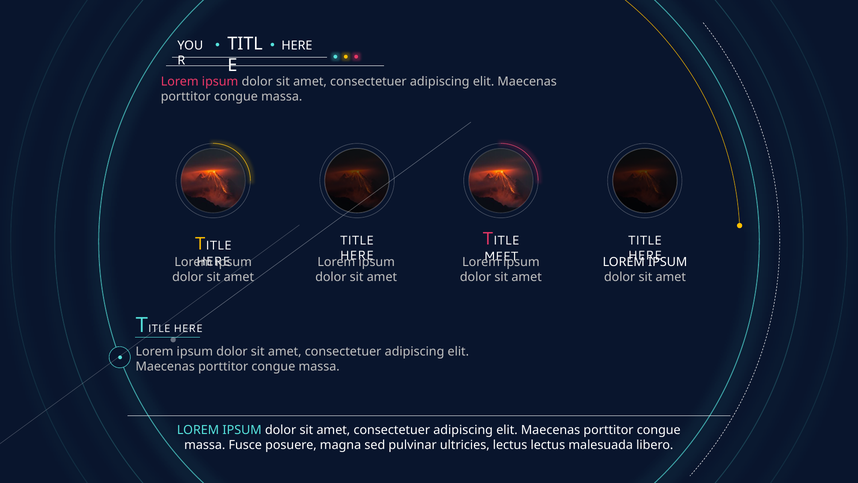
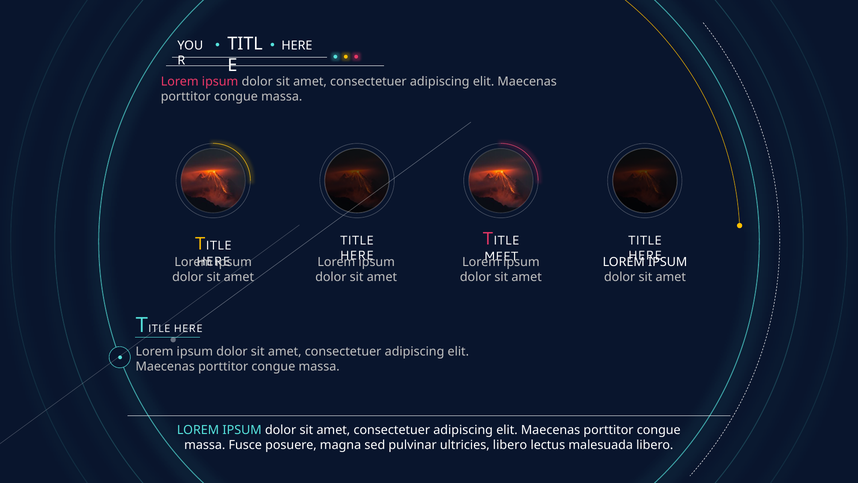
ultricies lectus: lectus -> libero (510, 445)
